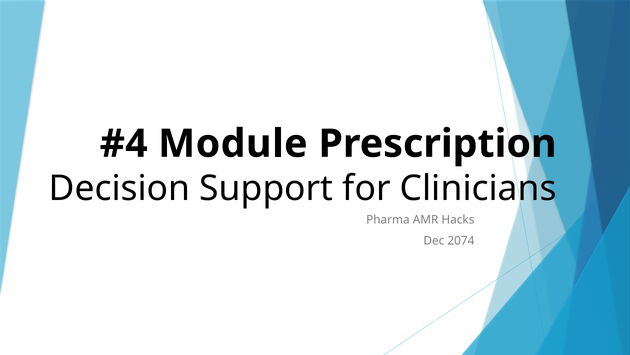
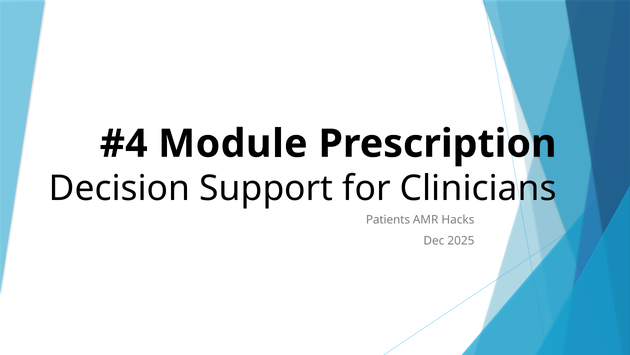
Pharma: Pharma -> Patients (388, 220)
2074: 2074 -> 2025 (461, 240)
